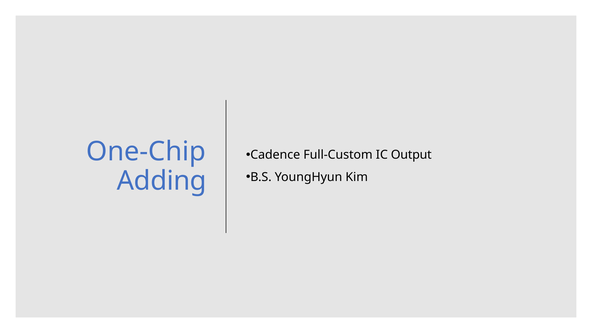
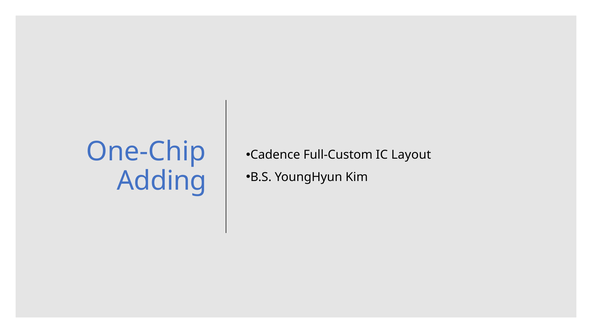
Output: Output -> Layout (411, 155)
